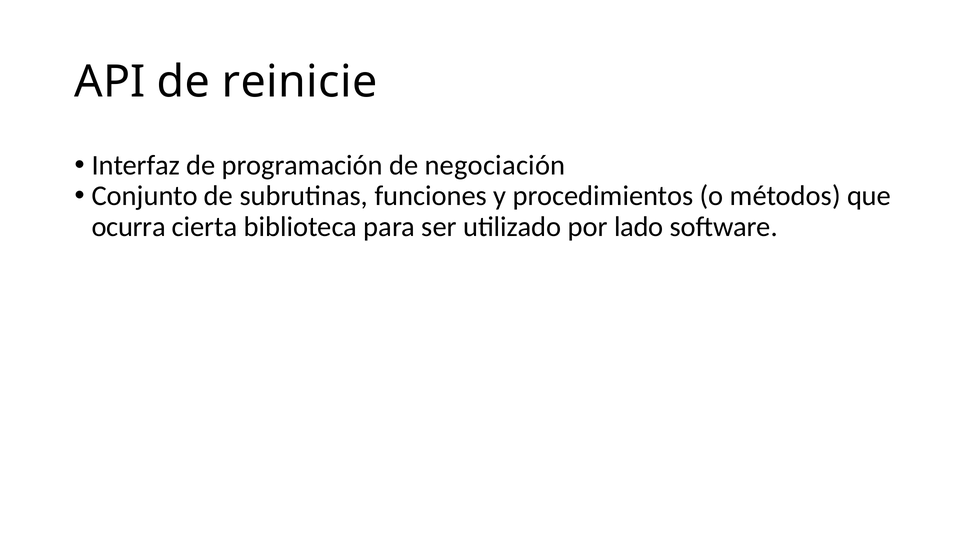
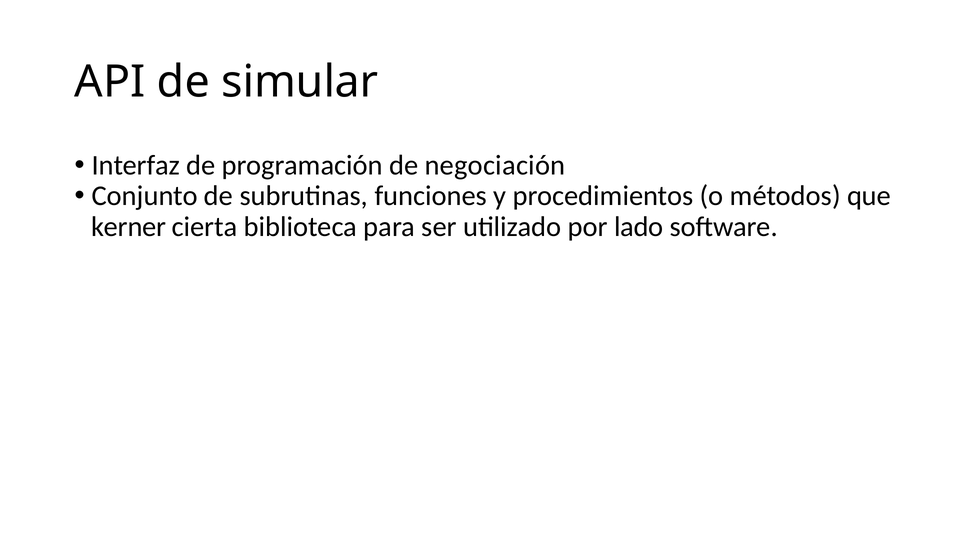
reinicie: reinicie -> simular (300, 82)
ocurra: ocurra -> kerner (129, 227)
